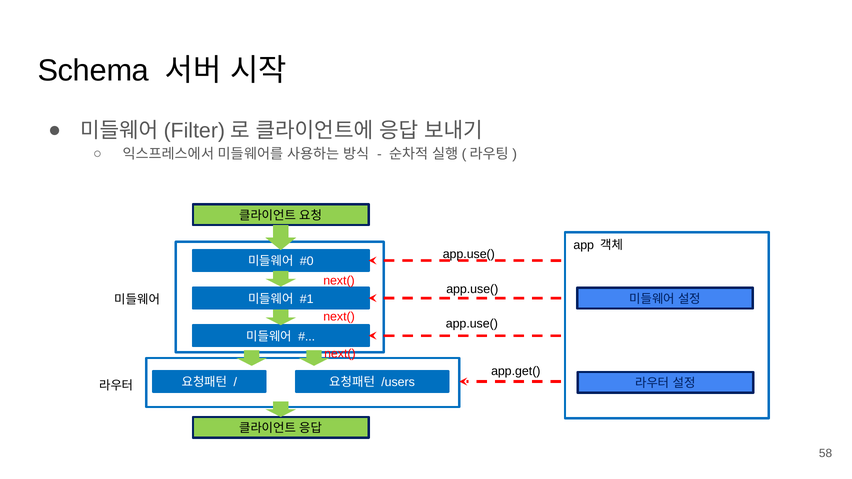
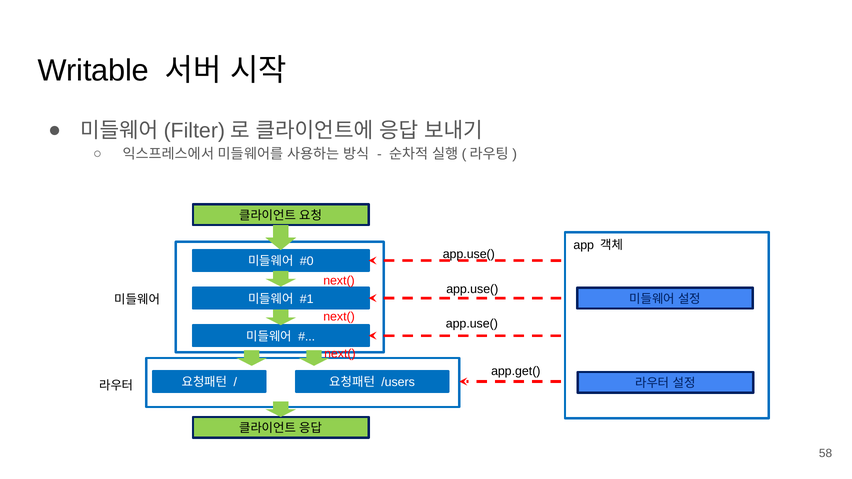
Schema: Schema -> Writable (93, 71)
